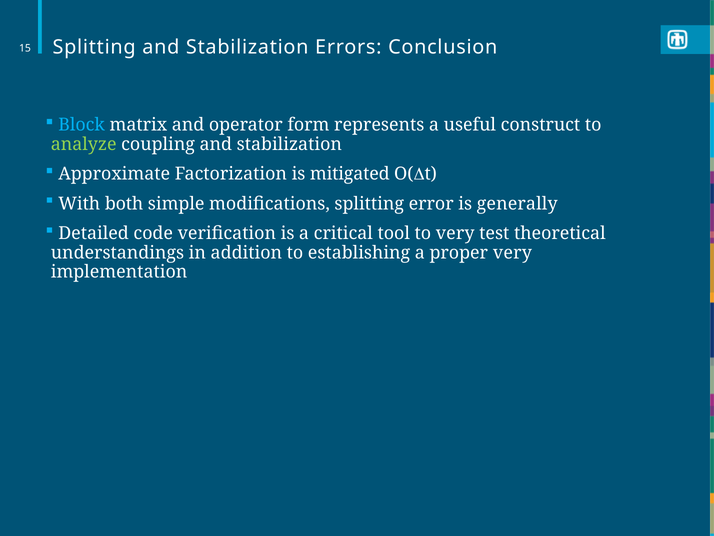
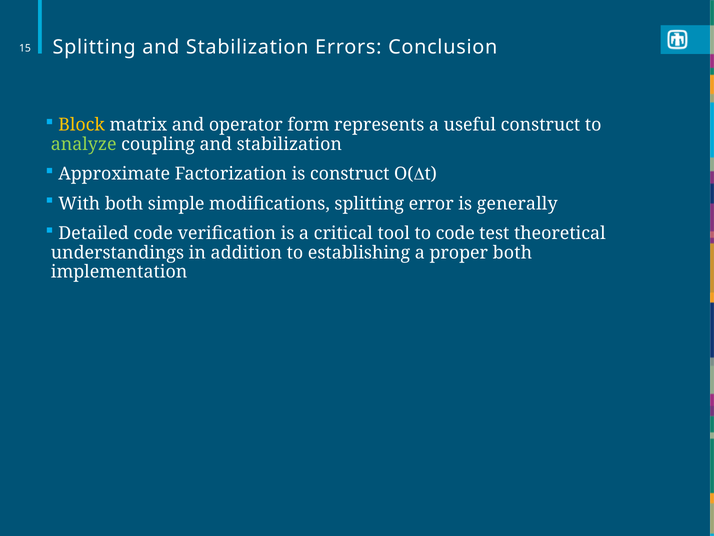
Block colour: light blue -> yellow (82, 125)
is mitigated: mitigated -> construct (350, 174)
to very: very -> code (455, 233)
proper very: very -> both (512, 252)
